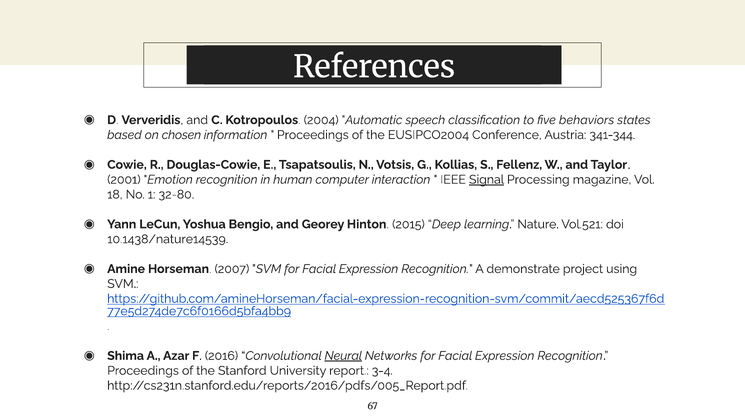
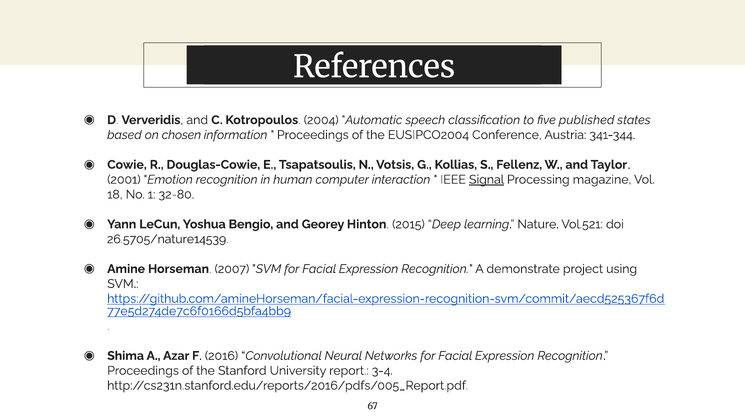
behaviors: behaviors -> published (587, 120)
10.1438/nature14539: 10.1438/nature14539 -> 26.5705/nature14539 (168, 239)
Neural underline: present -> none (343, 356)
